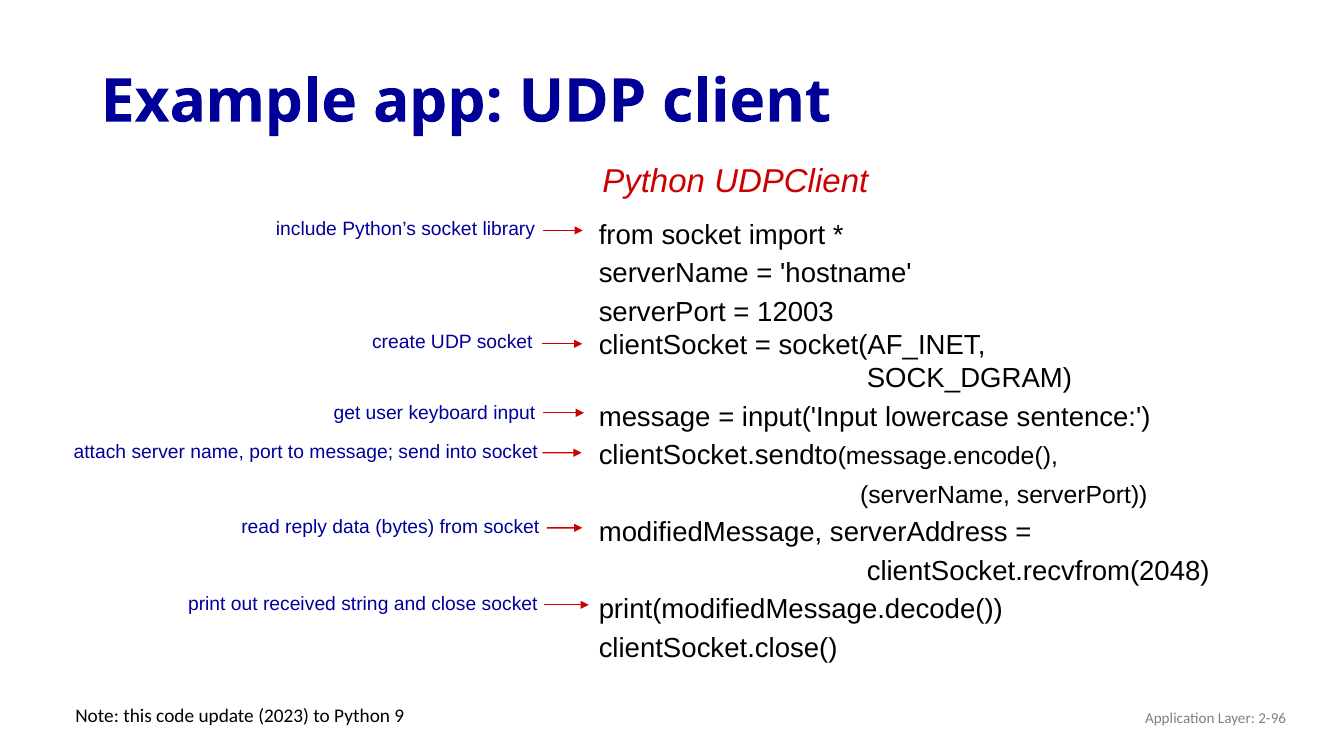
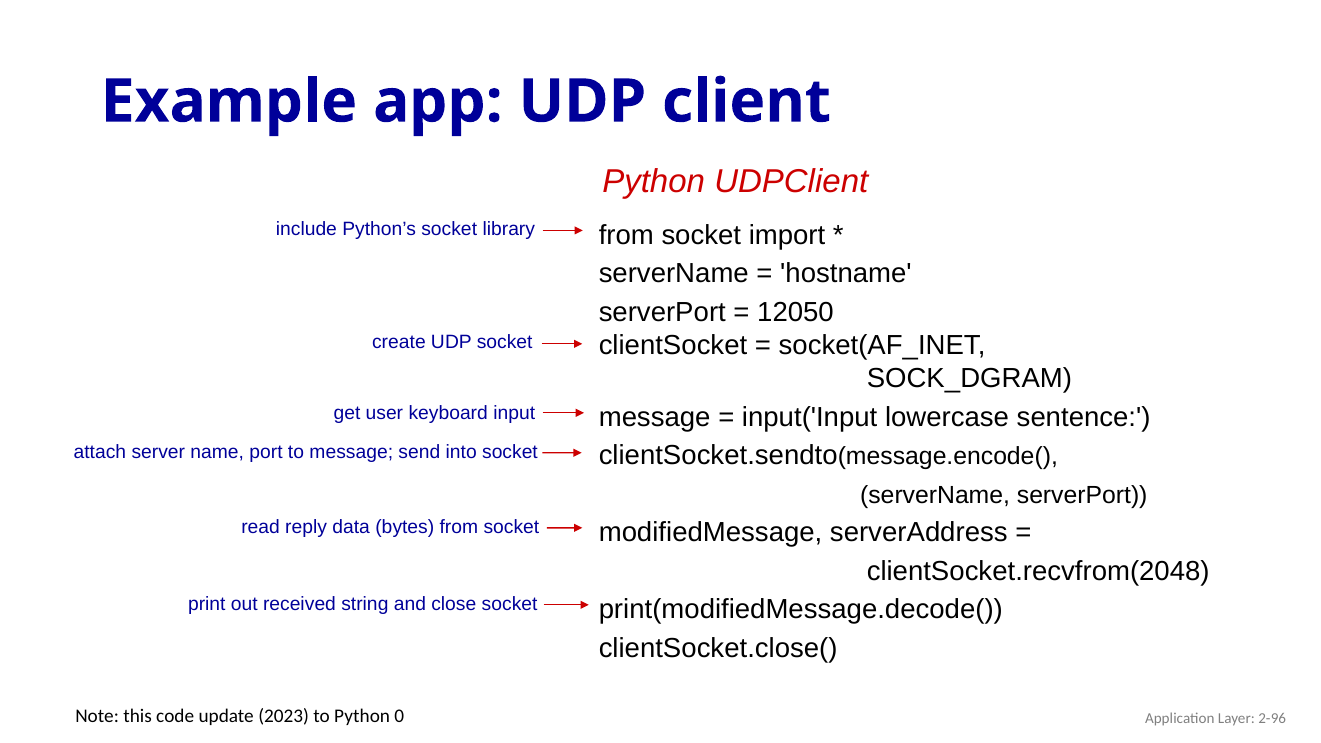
12003: 12003 -> 12050 (795, 312)
9: 9 -> 0 (399, 716)
